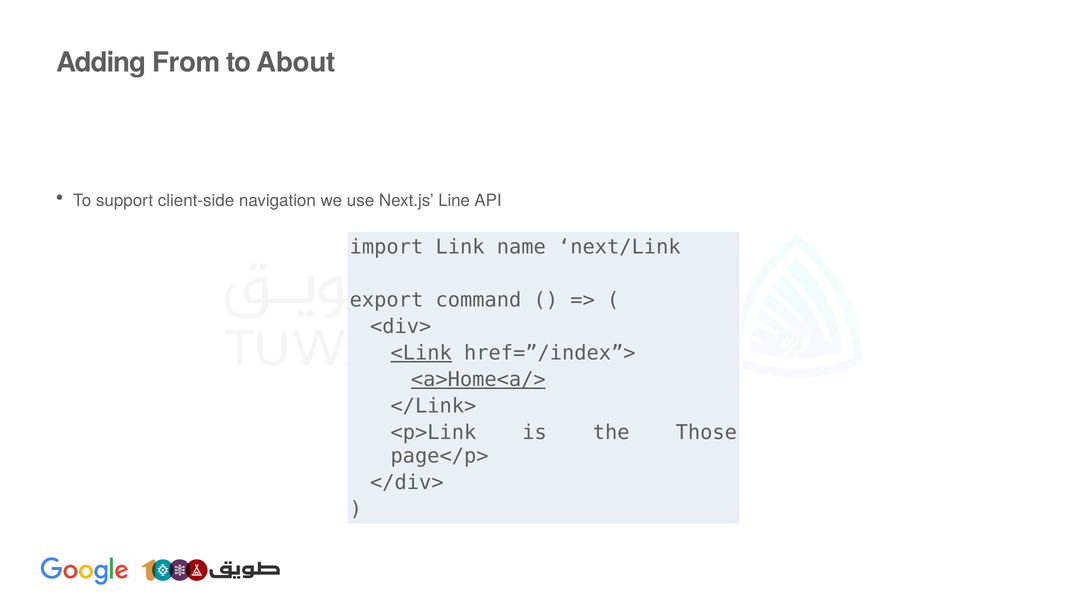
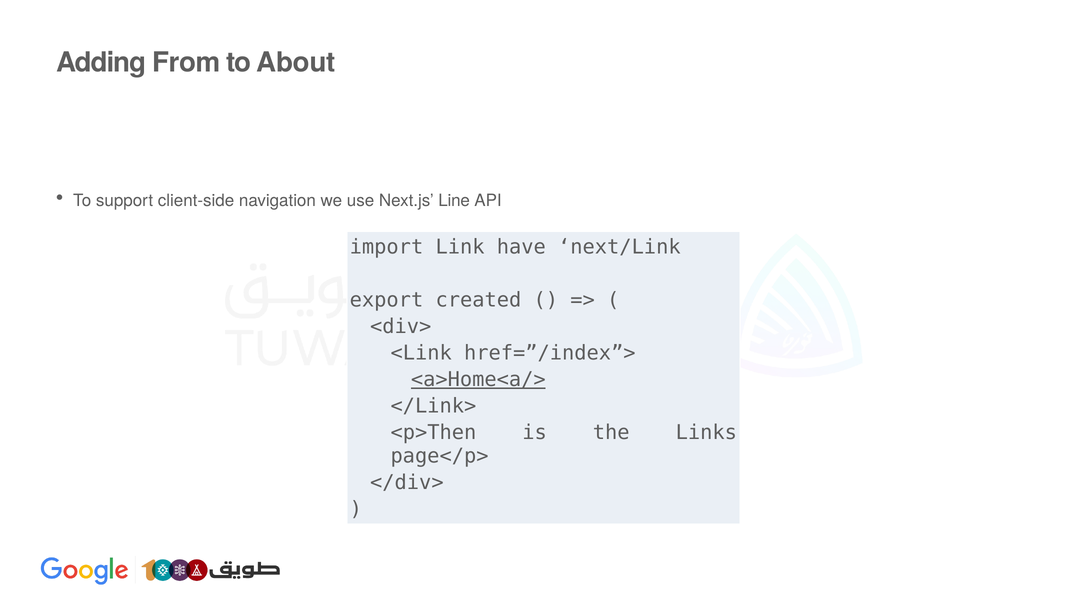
name: name -> have (521, 247)
command: command -> created (478, 300)
<Link underline: present -> none (421, 353)
<p>Link: <p>Link -> <p>Then (433, 433)
Those: Those -> Links (706, 433)
